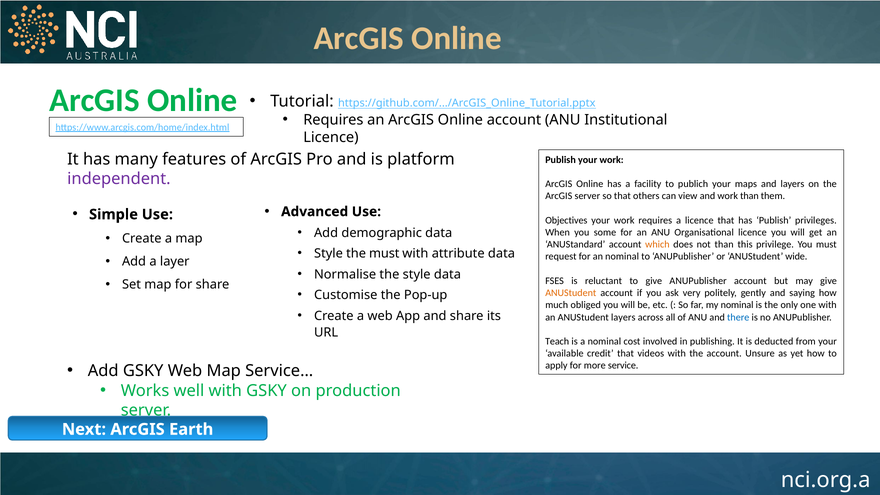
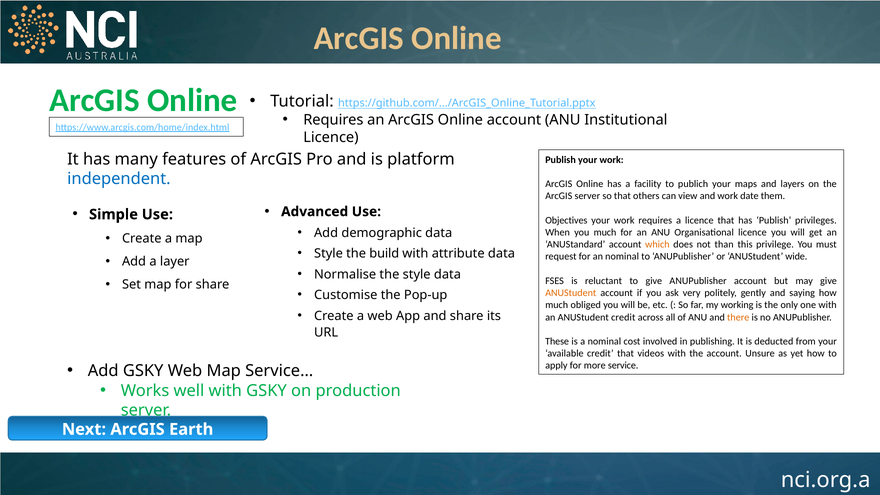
independent colour: purple -> blue (119, 179)
work than: than -> date (749, 196)
you some: some -> much (605, 232)
the must: must -> build (384, 254)
my nominal: nominal -> working (737, 305)
ANUStudent layers: layers -> credit (623, 317)
there colour: blue -> orange (738, 317)
Teach: Teach -> These (557, 341)
